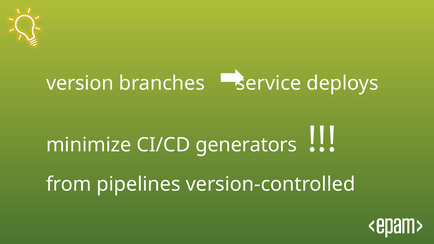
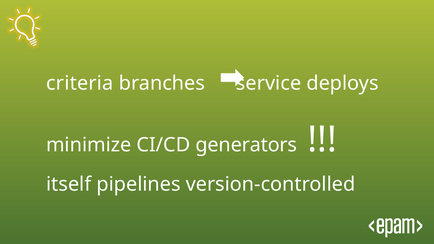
version: version -> criteria (80, 83)
from: from -> itself (69, 184)
